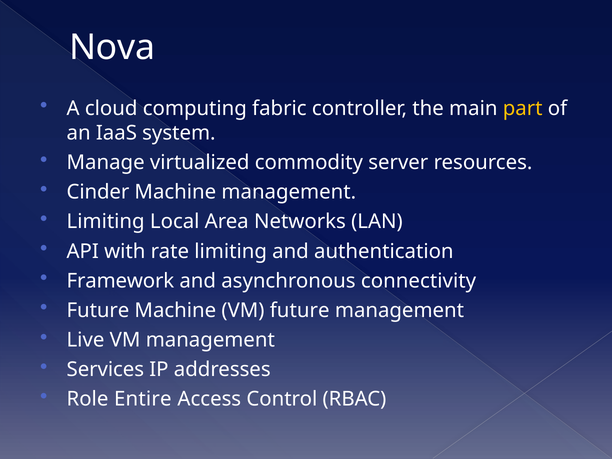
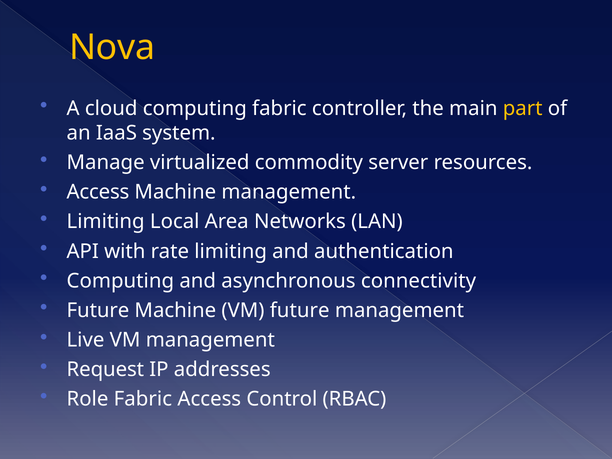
Nova colour: white -> yellow (112, 47)
Cinder: Cinder -> Access (98, 192)
Framework: Framework -> Computing (120, 281)
Services: Services -> Request (105, 370)
Role Entire: Entire -> Fabric (143, 399)
